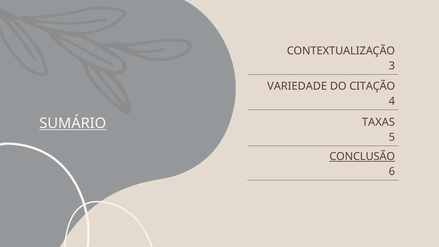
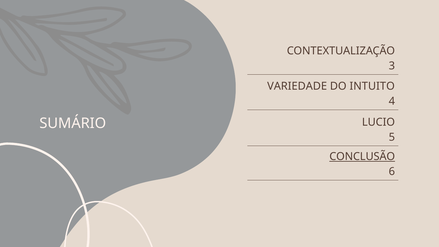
CITAÇÃO: CITAÇÃO -> INTUITO (372, 86)
TAXAS: TAXAS -> LUCIO (378, 122)
SUMÁRIO underline: present -> none (73, 123)
